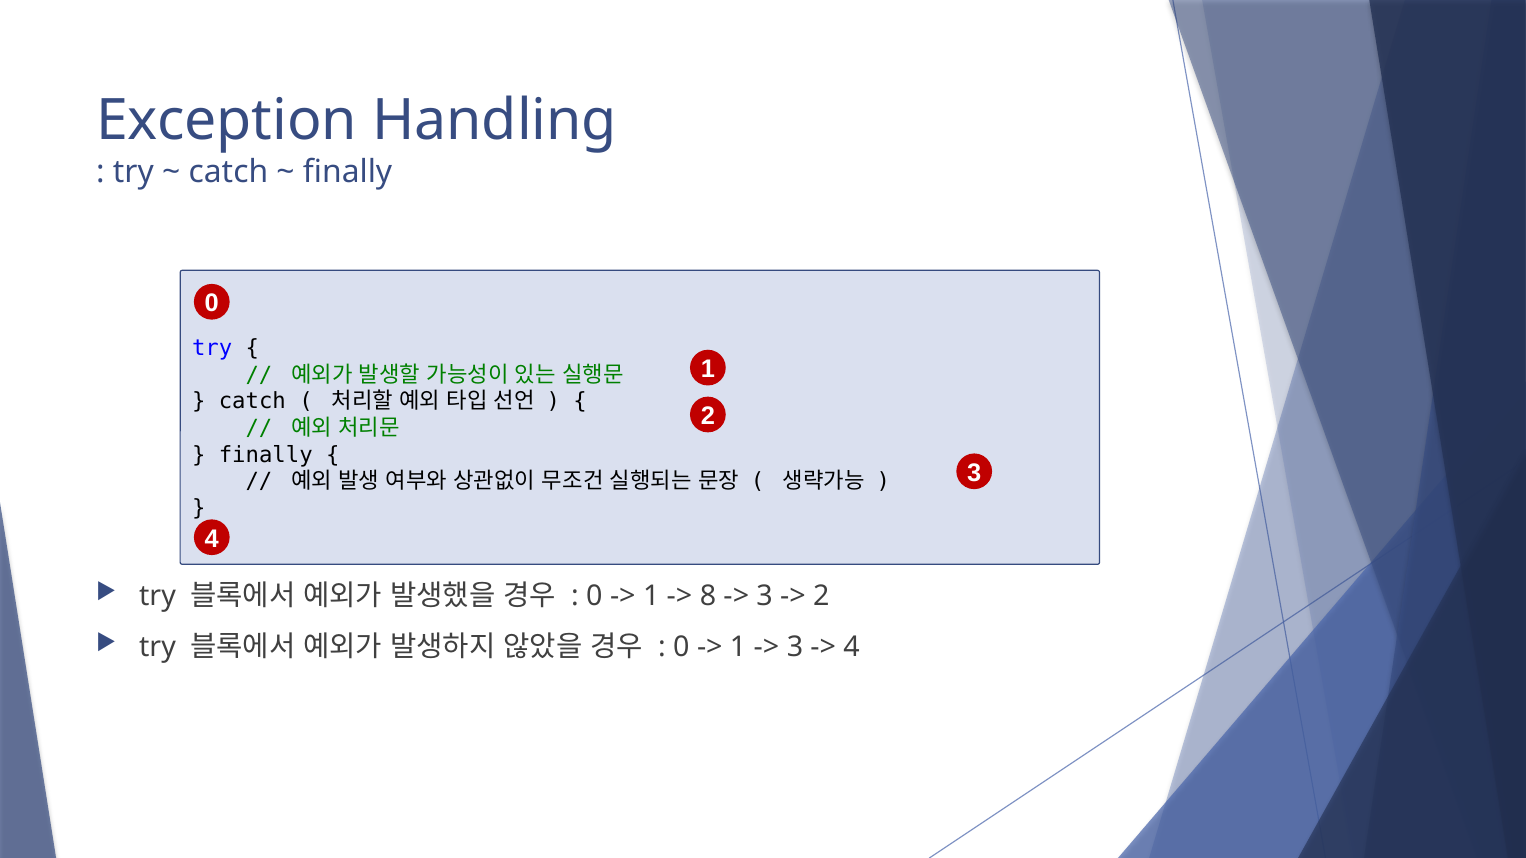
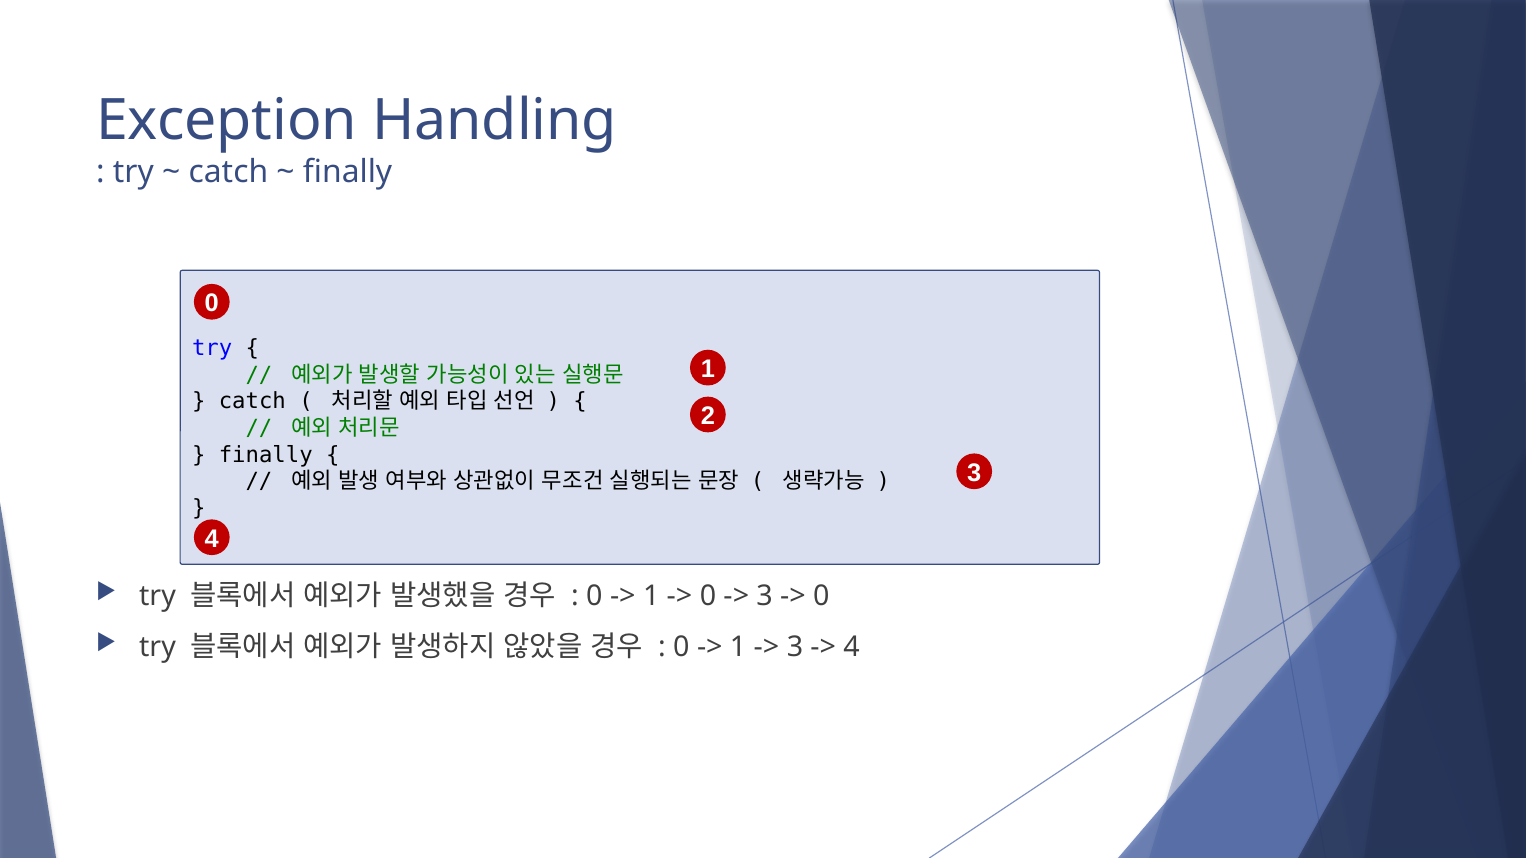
8: 8 -> 0 (708, 597)
2: 2 -> 0 (821, 597)
